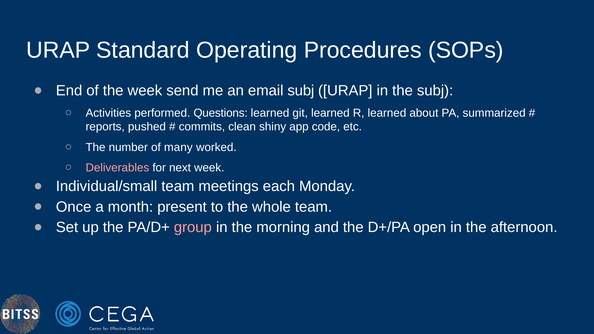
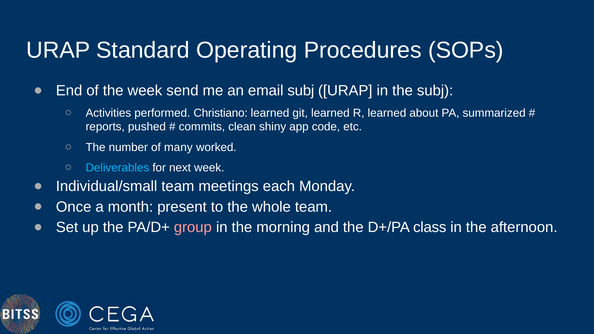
Questions: Questions -> Christiano (221, 113)
Deliverables colour: pink -> light blue (117, 168)
open: open -> class (430, 227)
